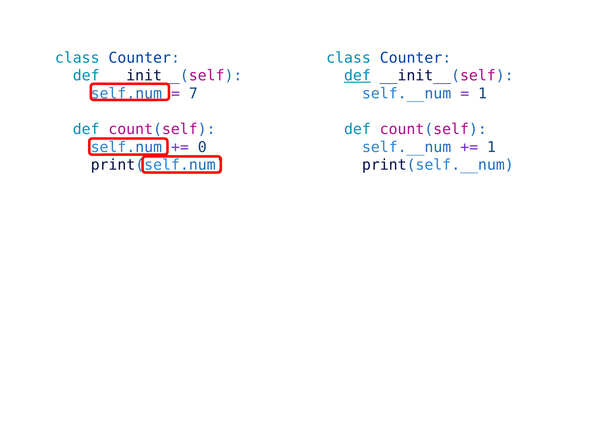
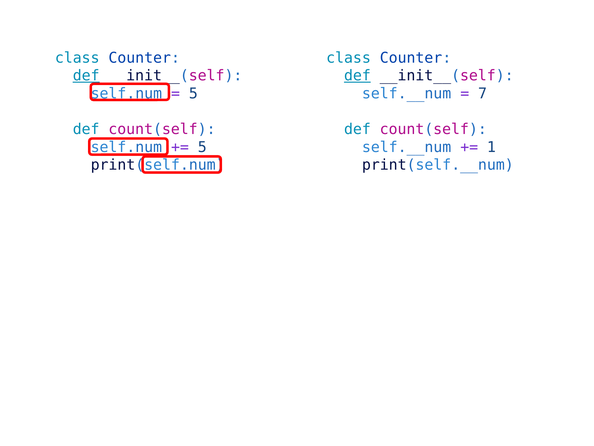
def underline: none -> present (86, 76)
7: 7 -> 5 (193, 93)
1: 1 -> 7 (483, 93)
0: 0 -> 5 (202, 147)
